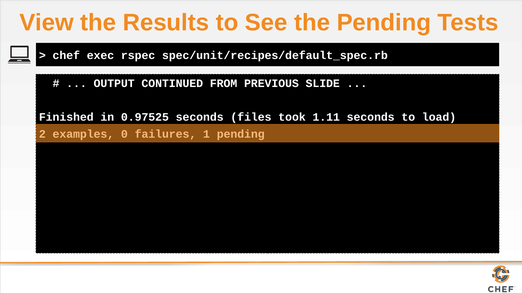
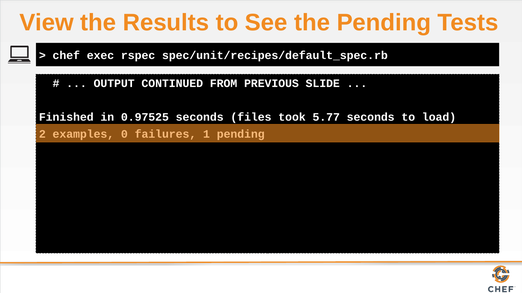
1.11: 1.11 -> 5.77 (326, 117)
